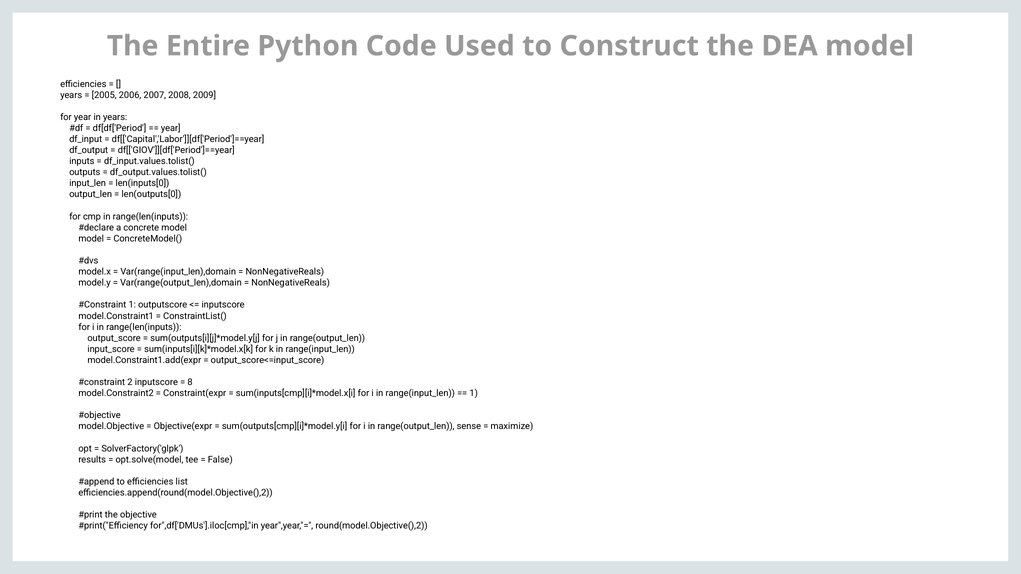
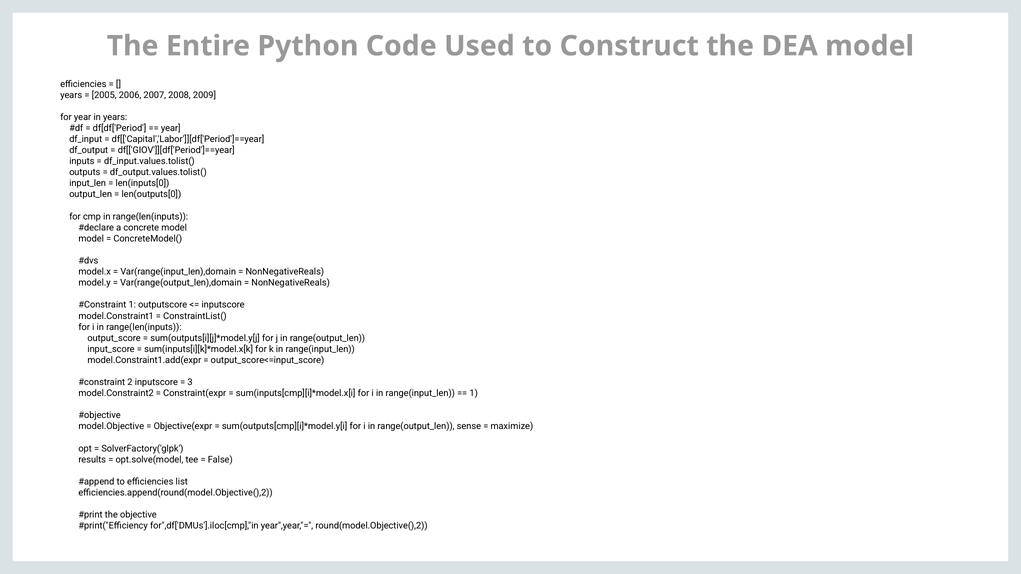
8: 8 -> 3 (190, 382)
